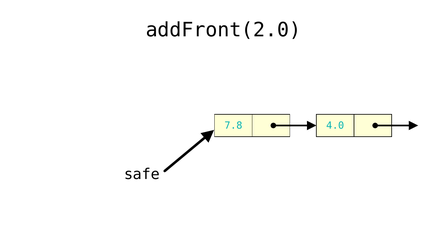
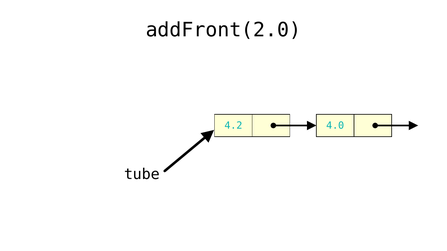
7.8: 7.8 -> 4.2 (233, 126)
safe: safe -> tube (142, 174)
